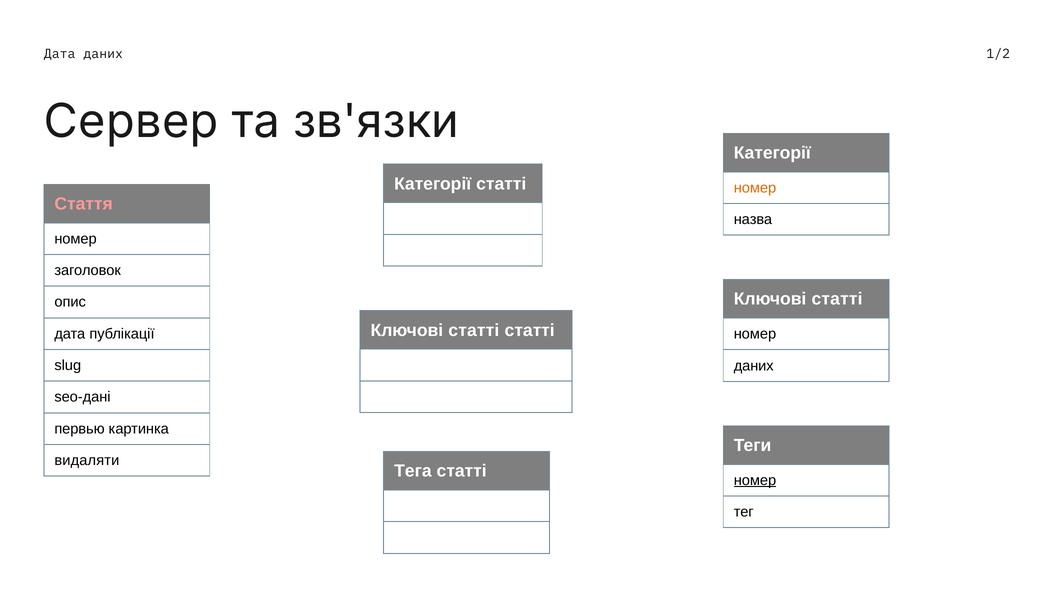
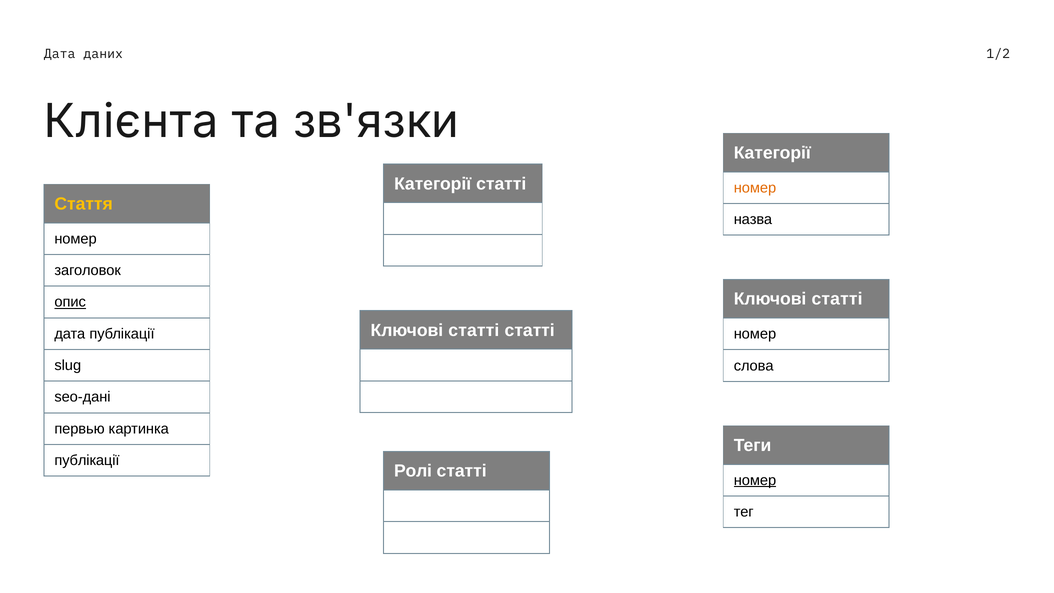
Сервер: Сервер -> Клієнта (131, 122)
Стаття colour: pink -> yellow (84, 204)
опис underline: none -> present (70, 302)
даних: даних -> слова (754, 366)
видаляти: видаляти -> публікації (87, 460)
Тега: Тега -> Ролі (413, 471)
